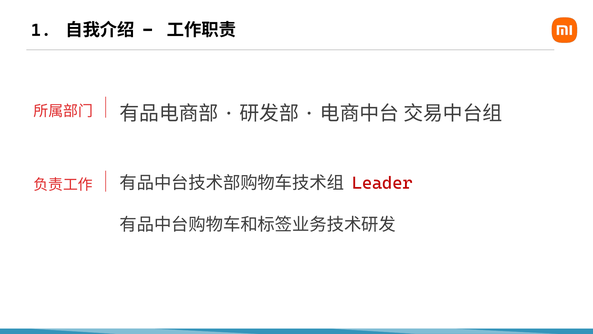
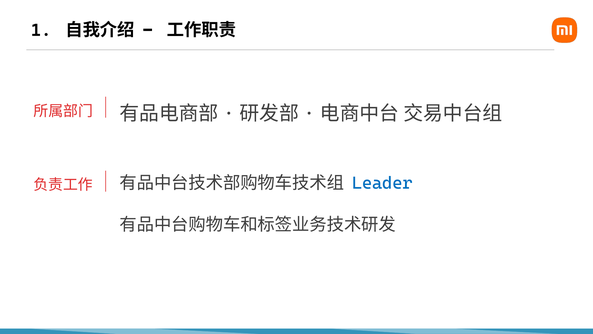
Leader colour: red -> blue (382, 183)
